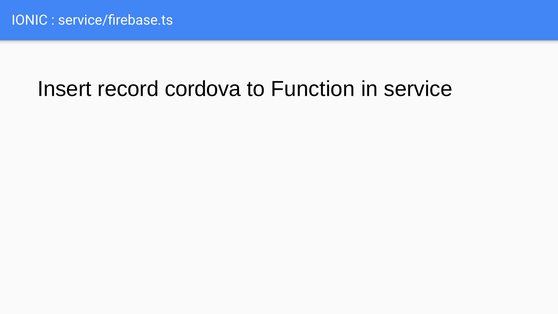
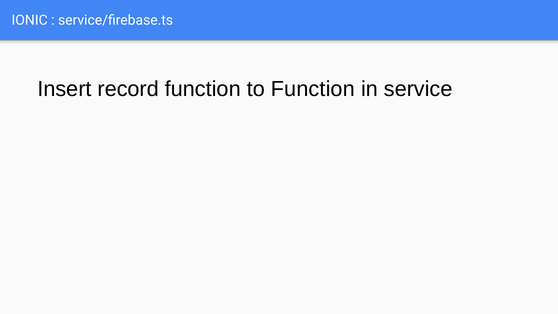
record cordova: cordova -> function (203, 89)
